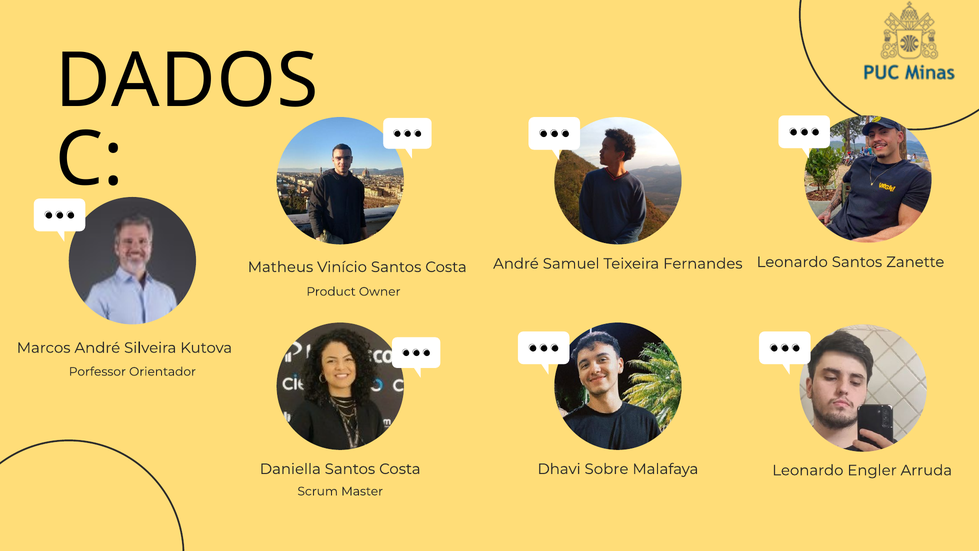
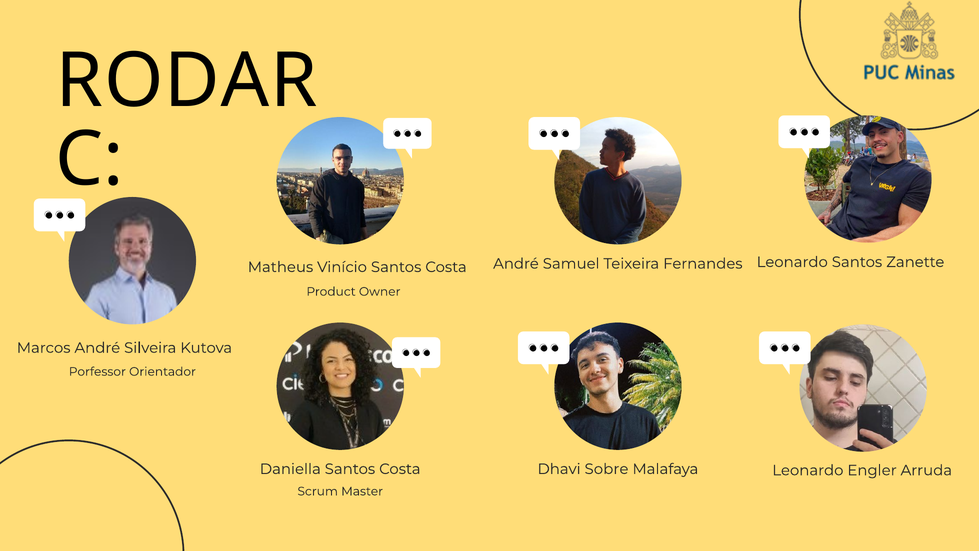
DADOS: DADOS -> RODAR (187, 81)
